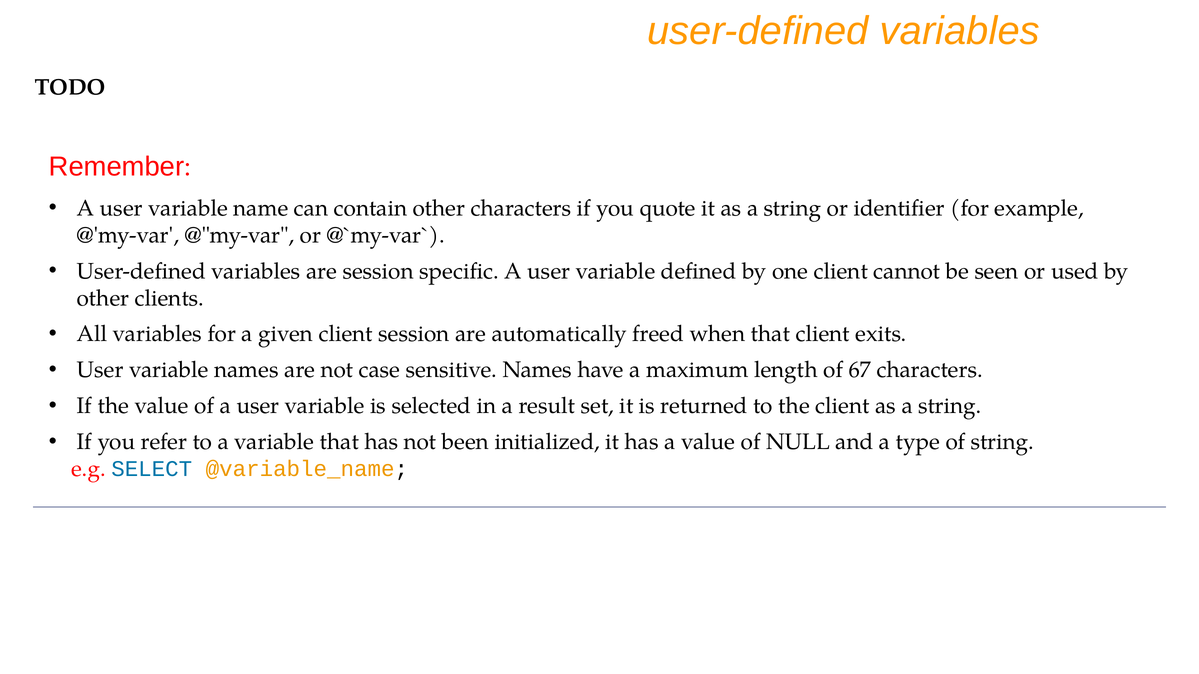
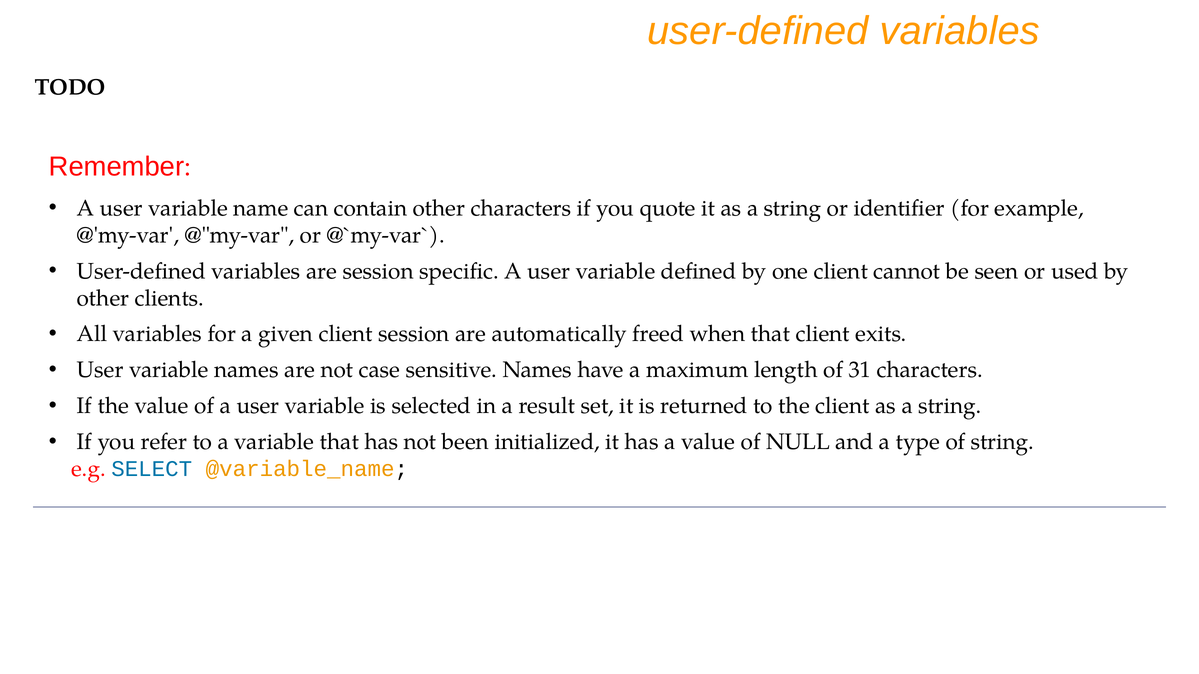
67: 67 -> 31 (860, 370)
